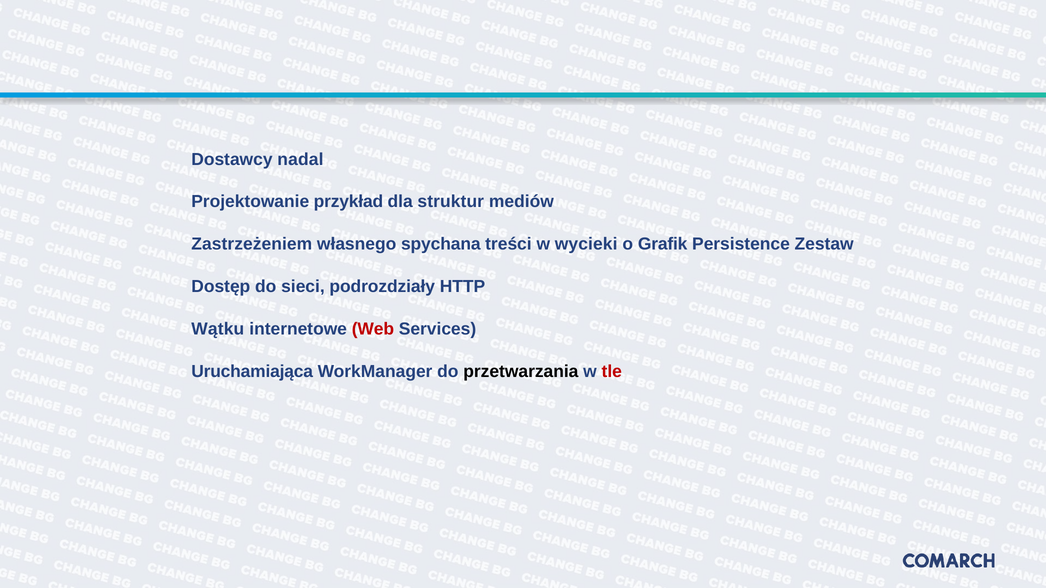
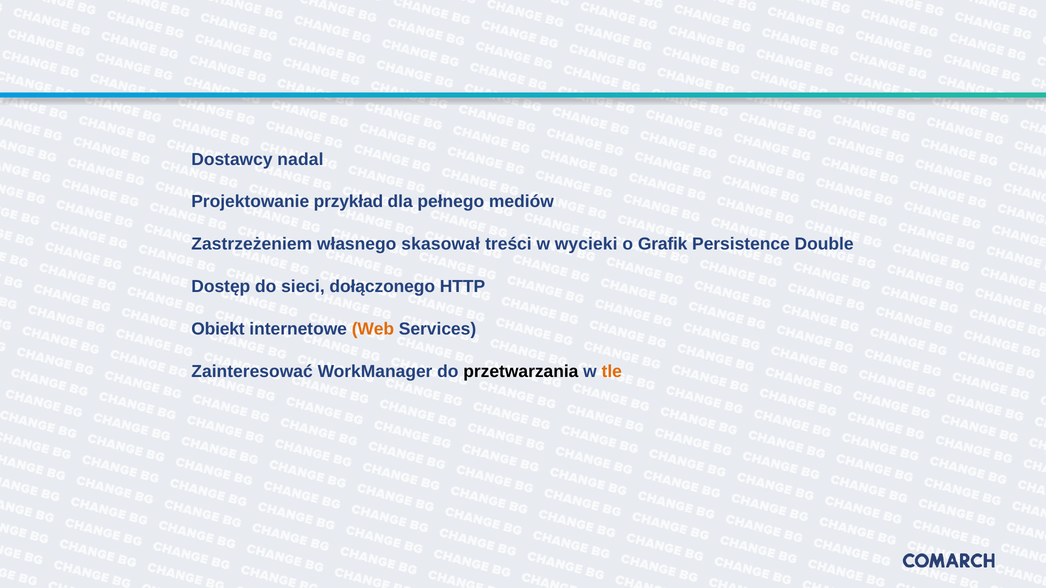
struktur: struktur -> pełnego (451, 202)
spychana: spychana -> skasował (441, 244)
Zestaw: Zestaw -> Double (824, 244)
podrozdziały: podrozdziały -> dołączonego (382, 287)
Wątku: Wątku -> Obiekt (218, 329)
Web colour: red -> orange (373, 329)
Uruchamiająca: Uruchamiająca -> Zainteresować (252, 372)
tle colour: red -> orange (612, 372)
